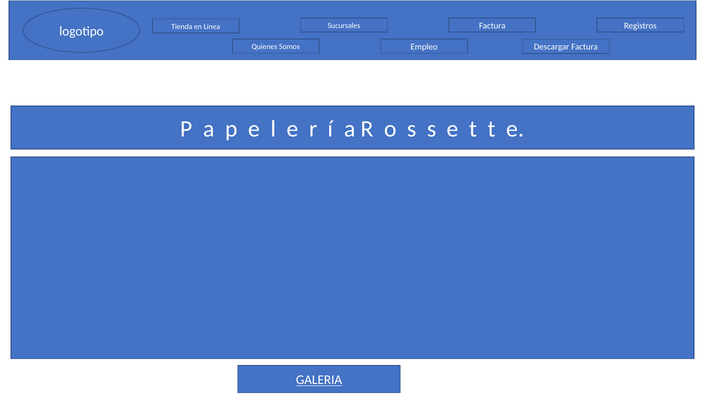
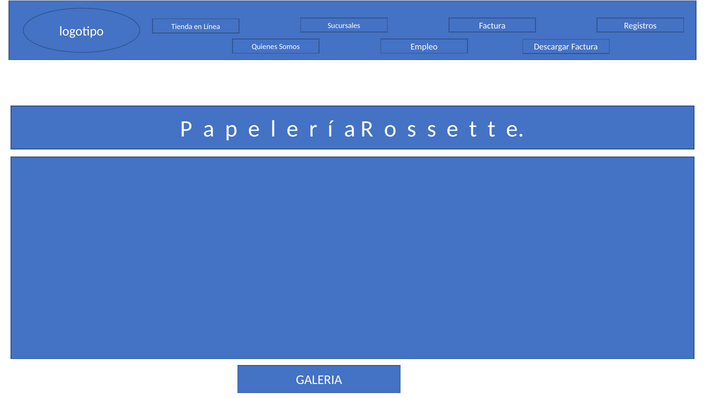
GALERIA underline: present -> none (319, 380)
